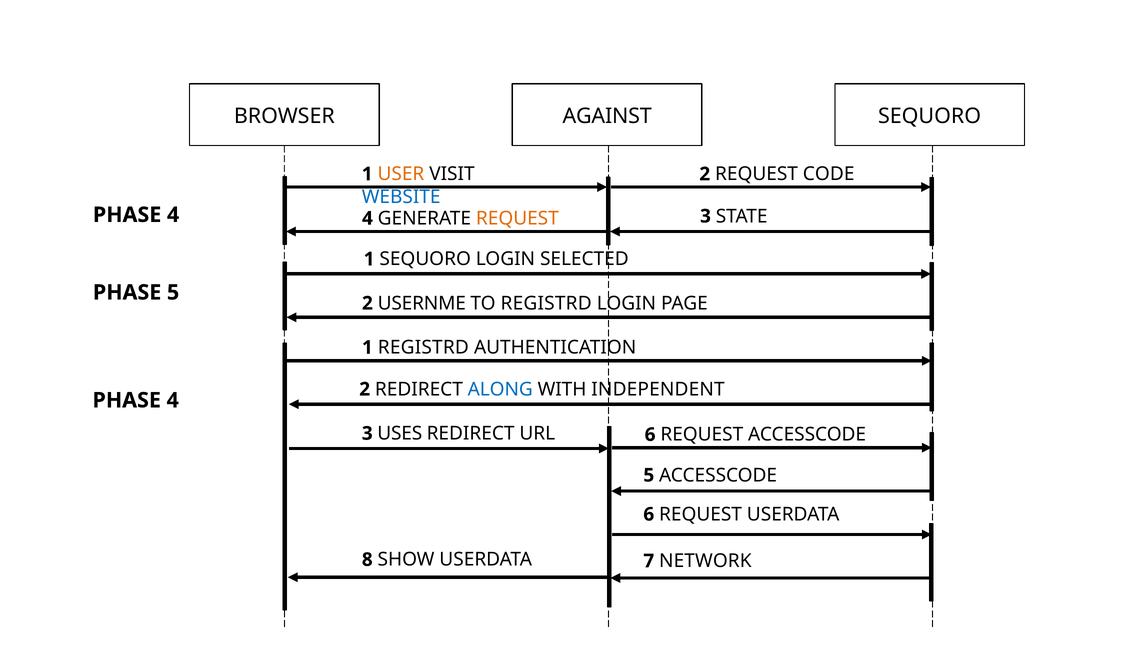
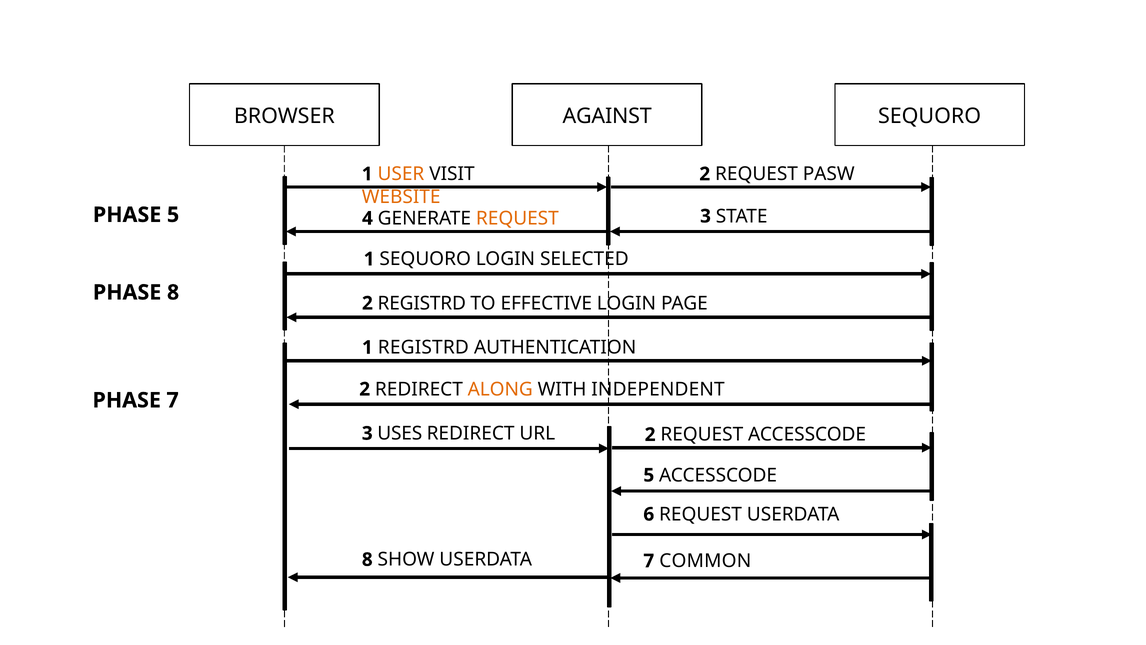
CODE: CODE -> PASW (829, 174)
WEBSITE colour: blue -> orange (401, 197)
4: 4 -> 5 (173, 215)
PHASE 5: 5 -> 8 (173, 292)
2 USERNME: USERNME -> REGISTRD (422, 303)
TO REGISTRD: REGISTRD -> EFFECTIVE (546, 303)
ALONG colour: blue -> orange (500, 389)
4: 4 -> 7 (173, 400)
URL 6: 6 -> 2 (650, 434)
NETWORK: NETWORK -> COMMON (705, 561)
